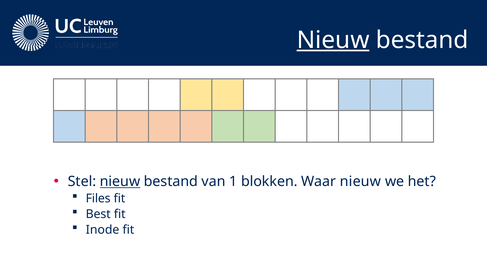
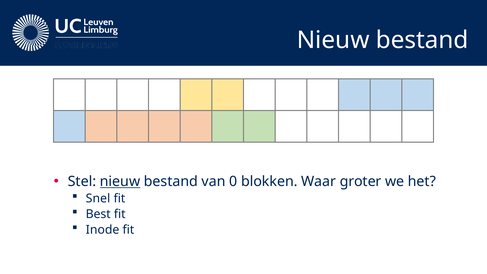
Nieuw underline: present -> none (333, 40)
1: 1 -> 0 (233, 181)
Waar nieuw: nieuw -> groter (361, 181)
Files: Files -> Snel (98, 198)
